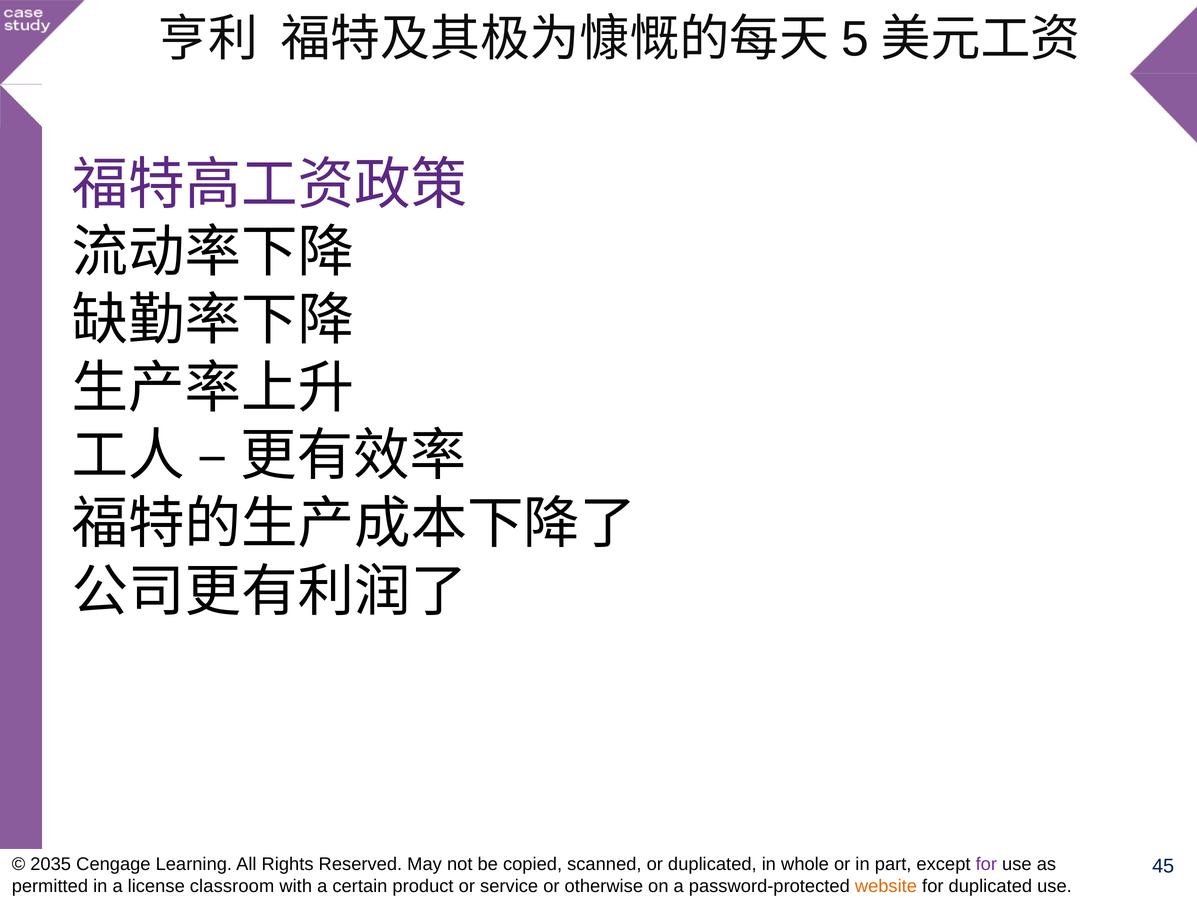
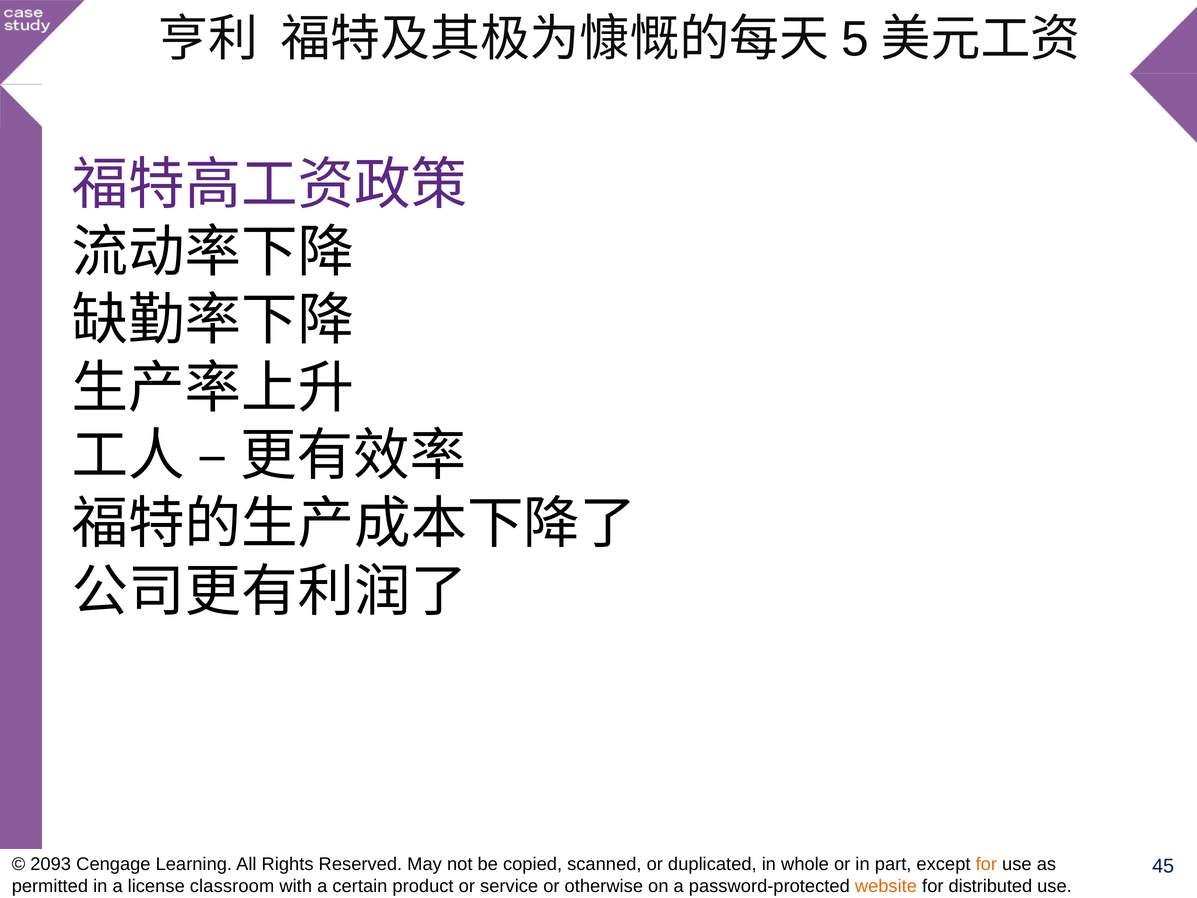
2035: 2035 -> 2093 (51, 864)
for colour: purple -> orange (986, 864)
for duplicated: duplicated -> distributed (990, 886)
